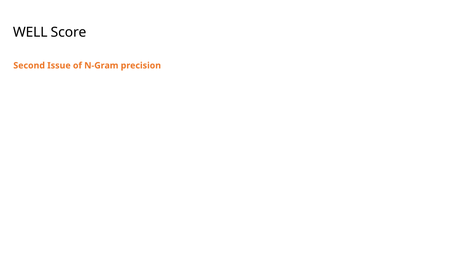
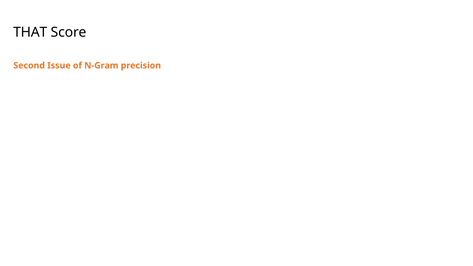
WELL: WELL -> THAT (30, 32)
